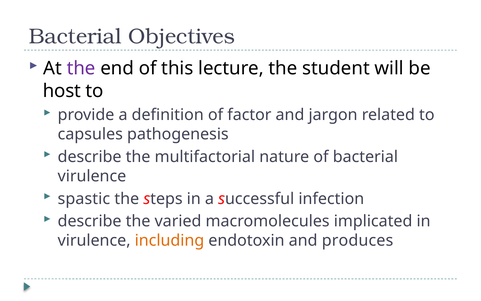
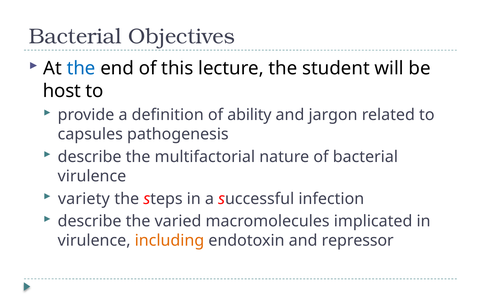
the colour: purple -> blue (81, 68)
factor: factor -> ability (249, 115)
spastic: spastic -> variety (84, 198)
produces: produces -> repressor (358, 240)
